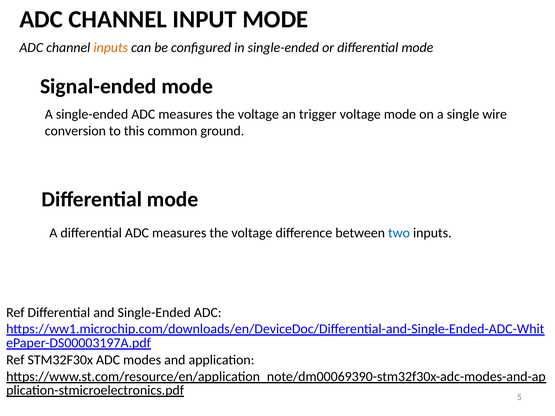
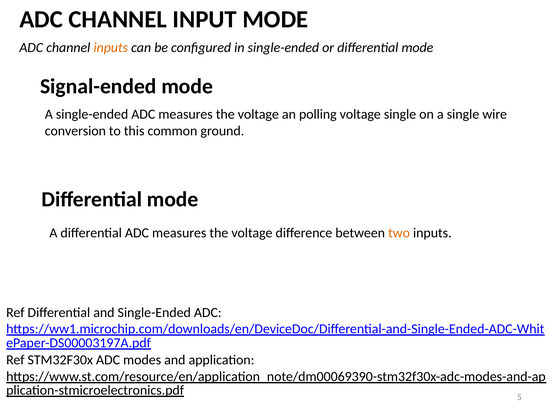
trigger: trigger -> polling (318, 114)
voltage mode: mode -> single (400, 114)
two colour: blue -> orange (399, 233)
